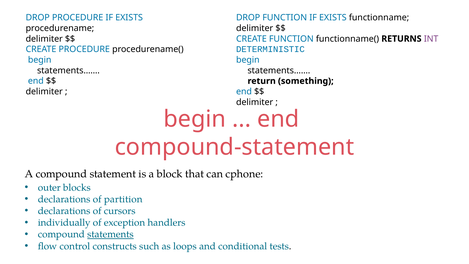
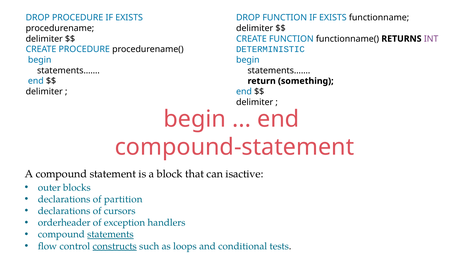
cphone: cphone -> isactive (245, 174)
individually: individually -> orderheader (64, 223)
constructs underline: none -> present (115, 246)
